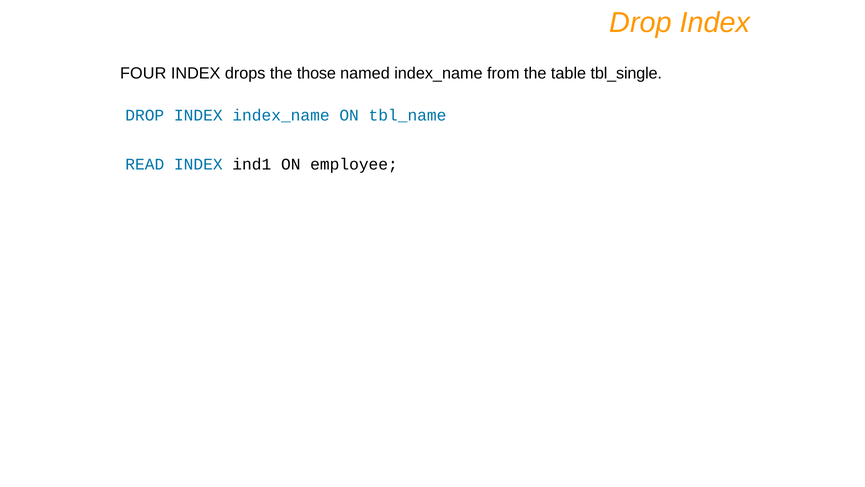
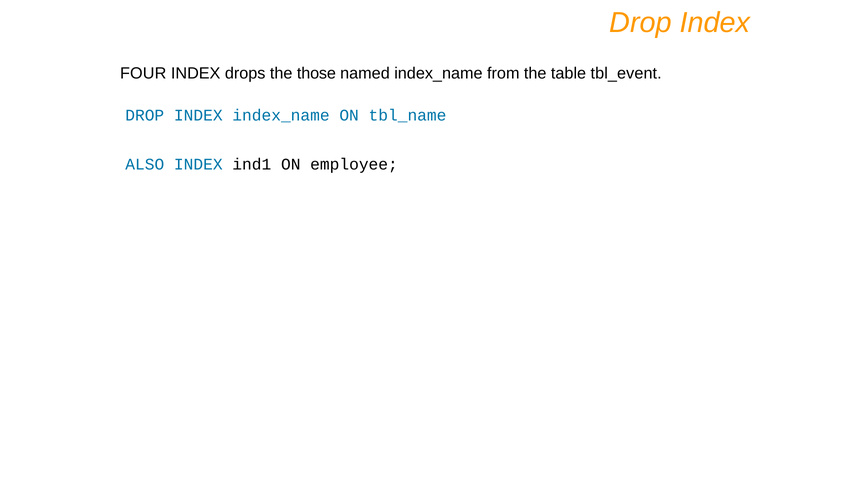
tbl_single: tbl_single -> tbl_event (626, 73)
READ: READ -> ALSO (145, 164)
